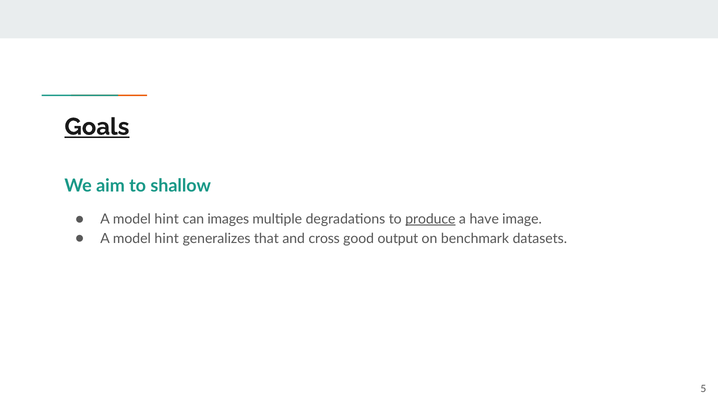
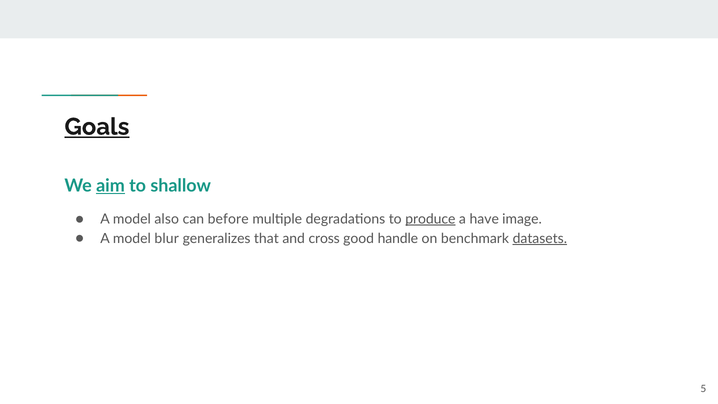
aim underline: none -> present (110, 186)
hint: hint -> also (167, 219)
images: images -> before (228, 219)
hint: hint -> blur (167, 238)
output: output -> handle (398, 238)
datasets underline: none -> present (540, 238)
